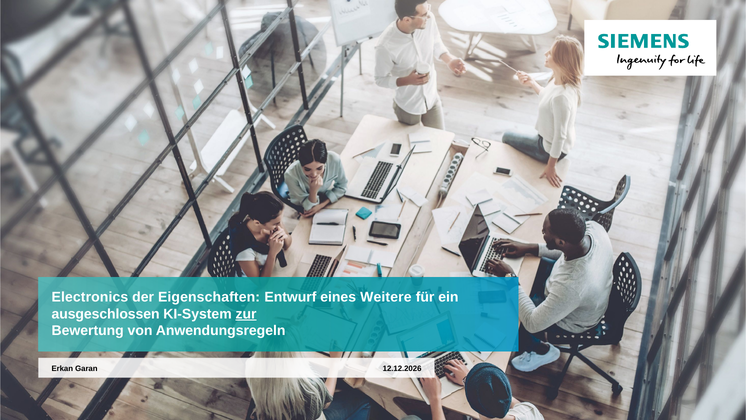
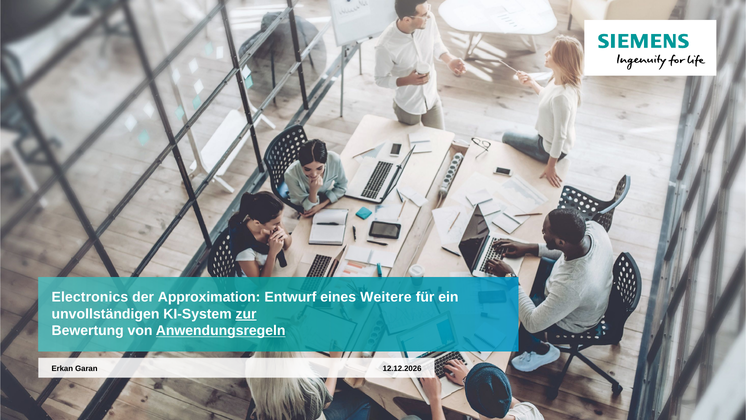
Eigenschaften: Eigenschaften -> Approximation (209, 297)
ausgeschlossen: ausgeschlossen -> unvollständigen (106, 314)
Anwendungsregeln underline: none -> present (221, 330)
